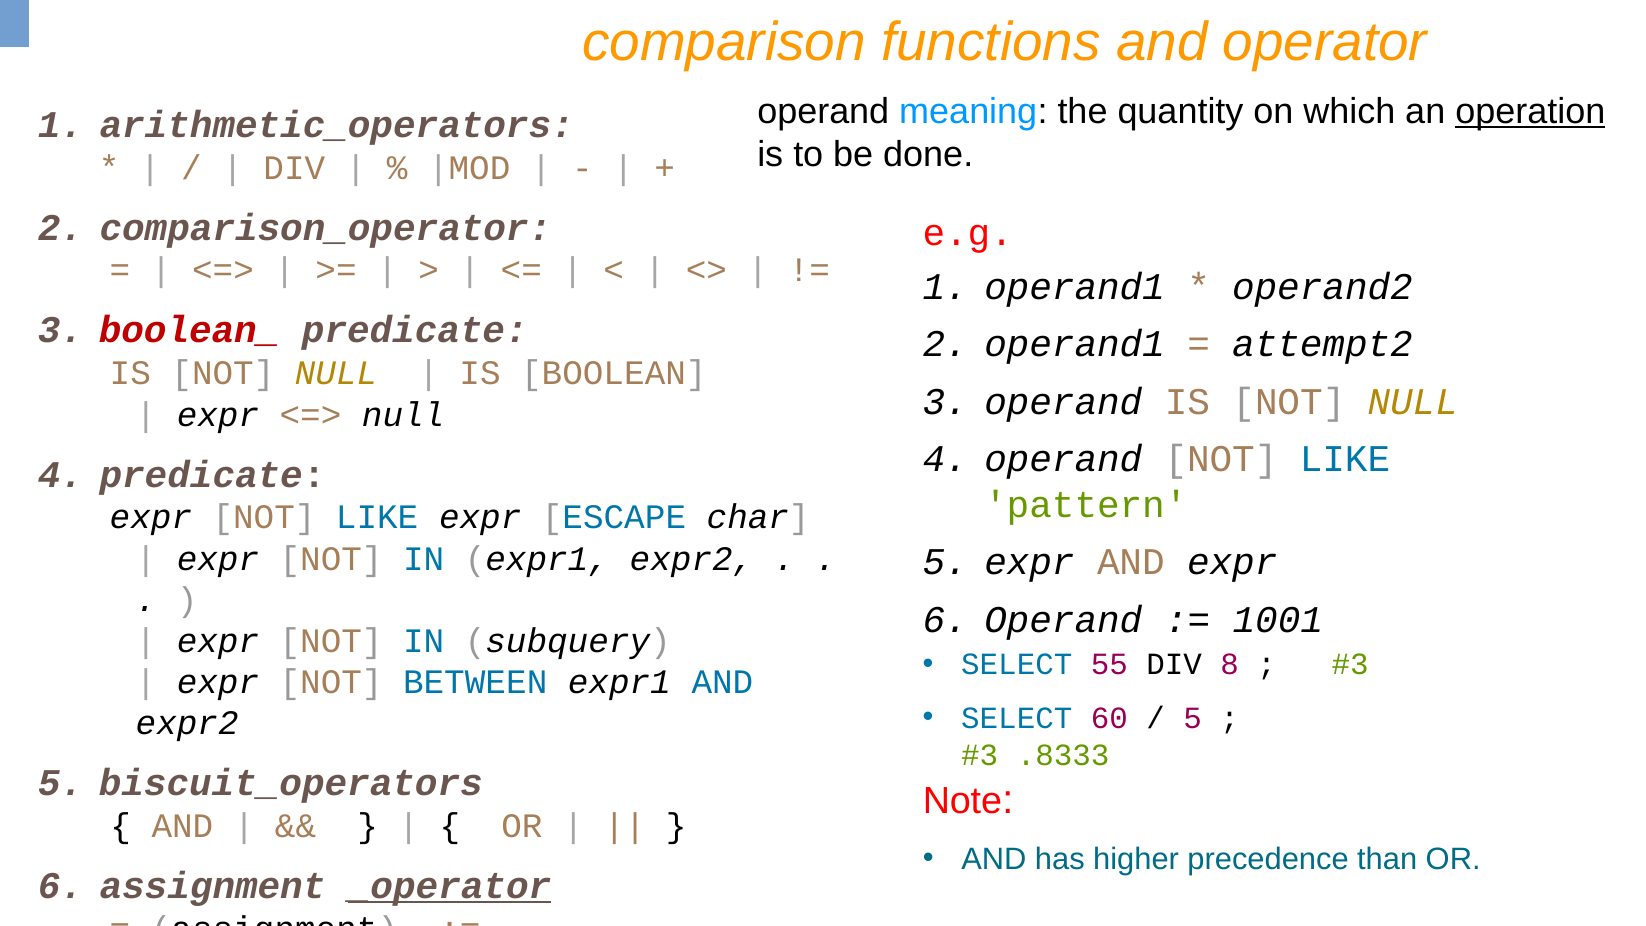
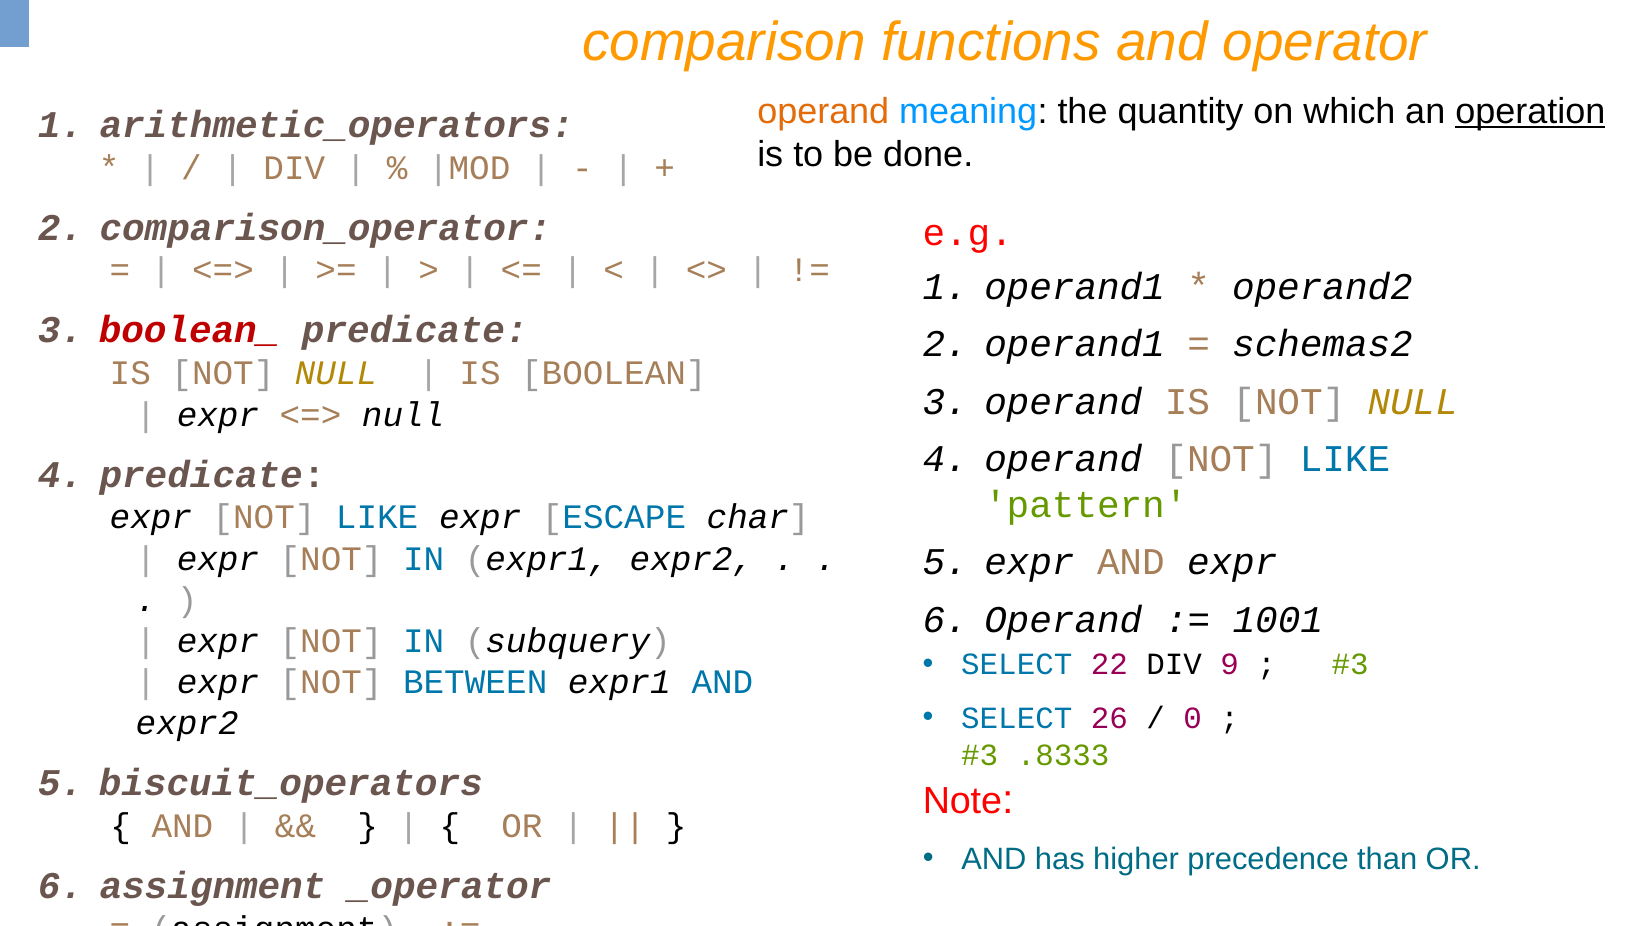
operand colour: black -> orange (823, 111)
attempt2: attempt2 -> schemas2 (1323, 344)
55: 55 -> 22 (1109, 665)
8: 8 -> 9 (1230, 665)
60: 60 -> 26 (1109, 718)
5: 5 -> 0 (1193, 718)
_operator underline: present -> none (450, 886)
